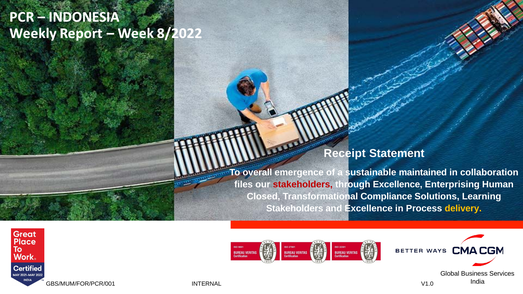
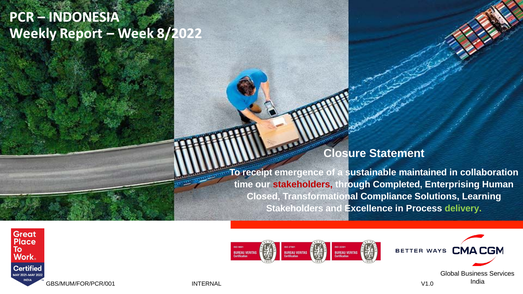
Receipt: Receipt -> Closure (345, 154)
overall: overall -> receipt (257, 173)
files: files -> time (244, 185)
through Excellence: Excellence -> Completed (398, 185)
delivery colour: yellow -> light green (463, 209)
